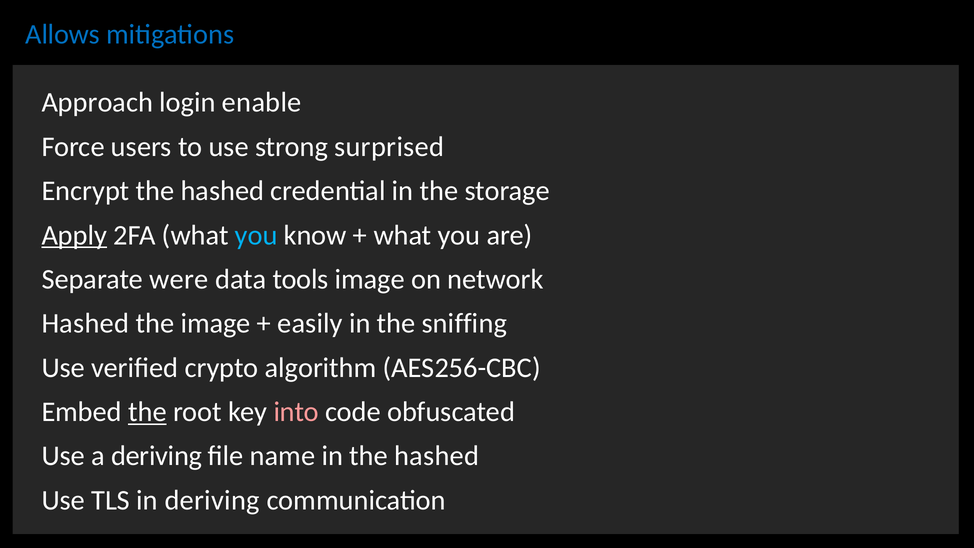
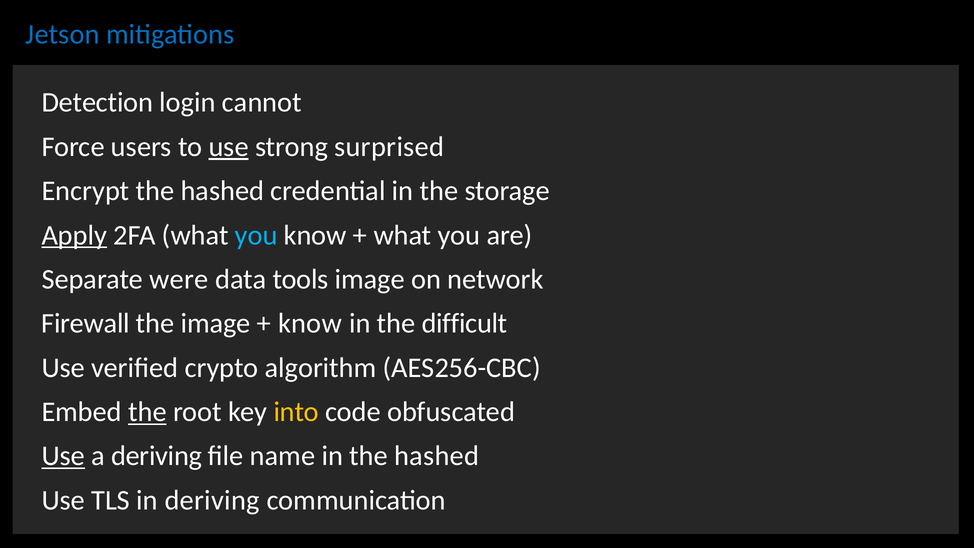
Allows: Allows -> Jetson (63, 34)
Approach: Approach -> Detection (97, 103)
enable: enable -> cannot (262, 103)
use underline: none -> present (229, 147)
Hashed: Hashed -> Firewall (85, 323)
easily: easily -> know (310, 323)
sniffing: sniffing -> difficult (465, 323)
into colour: pink -> yellow (296, 412)
Use underline: none -> present (63, 456)
